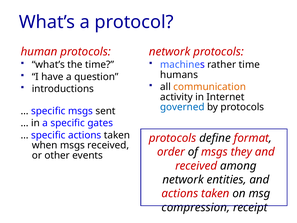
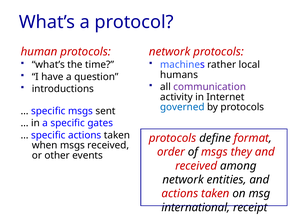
rather time: time -> local (249, 65)
communication colour: orange -> purple (210, 87)
compression: compression -> international (196, 207)
